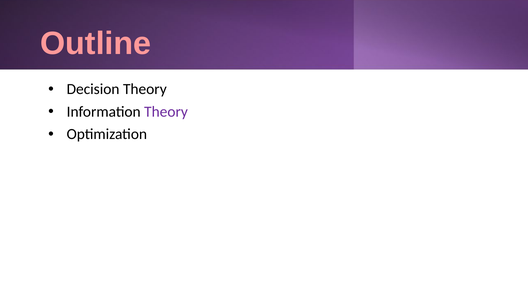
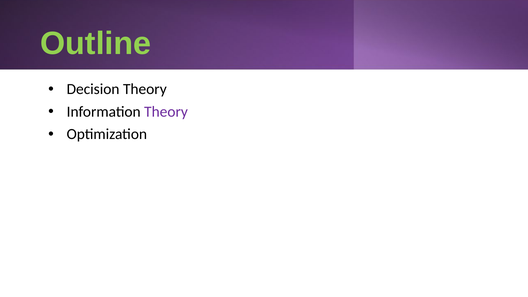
Outline colour: pink -> light green (96, 44)
